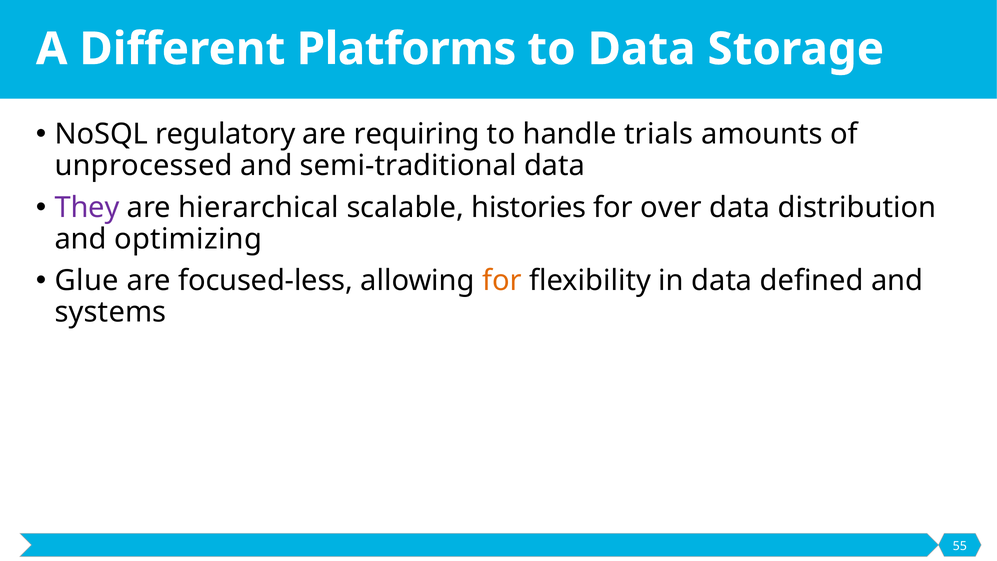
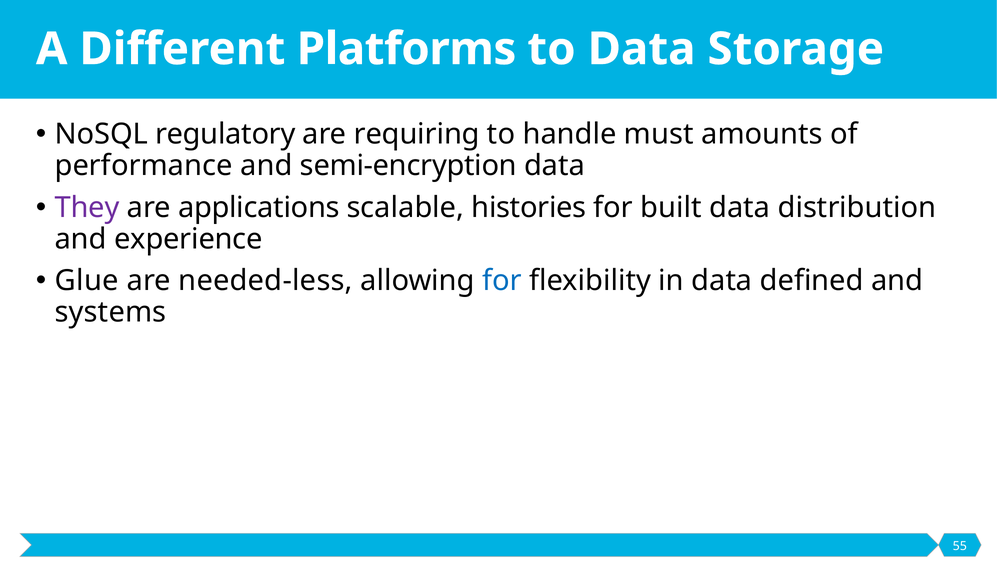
trials: trials -> must (659, 134)
unprocessed: unprocessed -> performance (144, 166)
semi-traditional: semi-traditional -> semi-encryption (408, 166)
hierarchical: hierarchical -> applications (259, 208)
over: over -> built (671, 208)
optimizing: optimizing -> experience (188, 239)
focused-less: focused-less -> needed-less (265, 281)
for colour: orange -> blue (502, 281)
